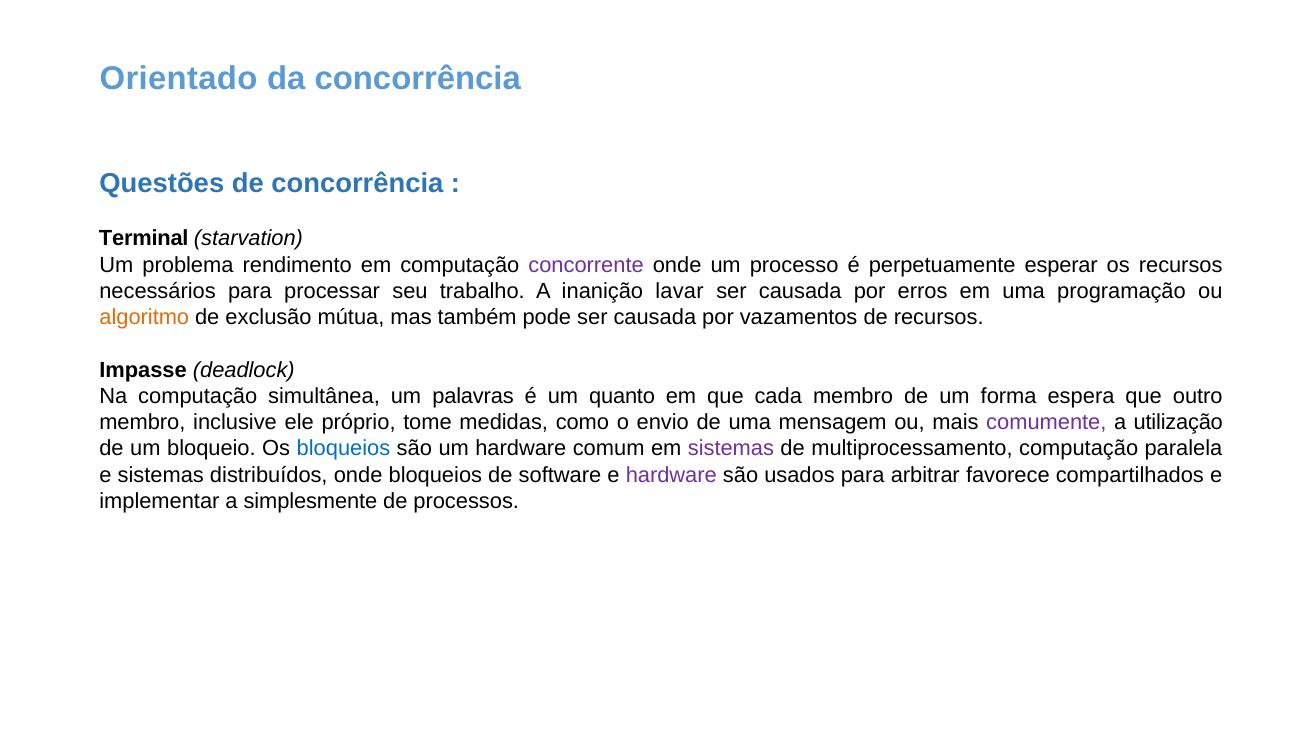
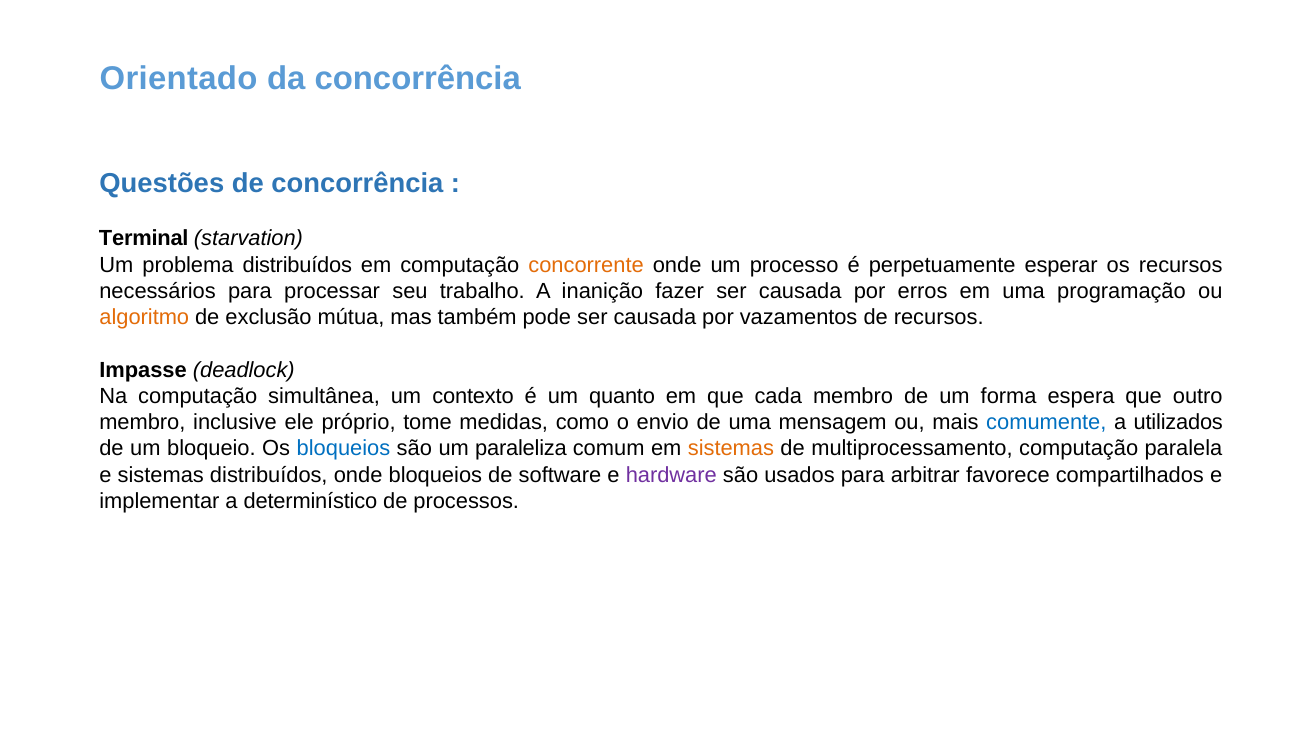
problema rendimento: rendimento -> distribuídos (297, 265)
concorrente colour: purple -> orange (586, 265)
lavar: lavar -> fazer (680, 291)
palavras: palavras -> contexto (473, 396)
comumente colour: purple -> blue (1046, 423)
utilização: utilização -> utilizados (1178, 423)
um hardware: hardware -> paraleliza (521, 449)
sistemas colour: purple -> orange (731, 449)
simplesmente: simplesmente -> determinístico (310, 501)
